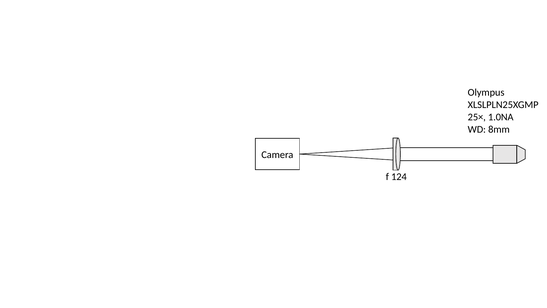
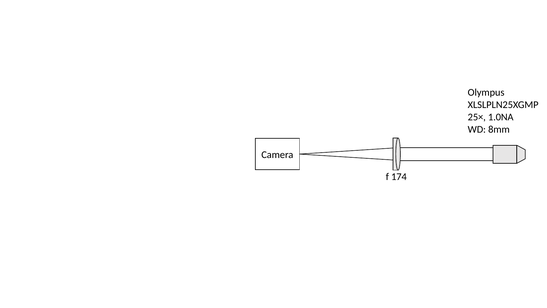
124: 124 -> 174 (399, 177)
